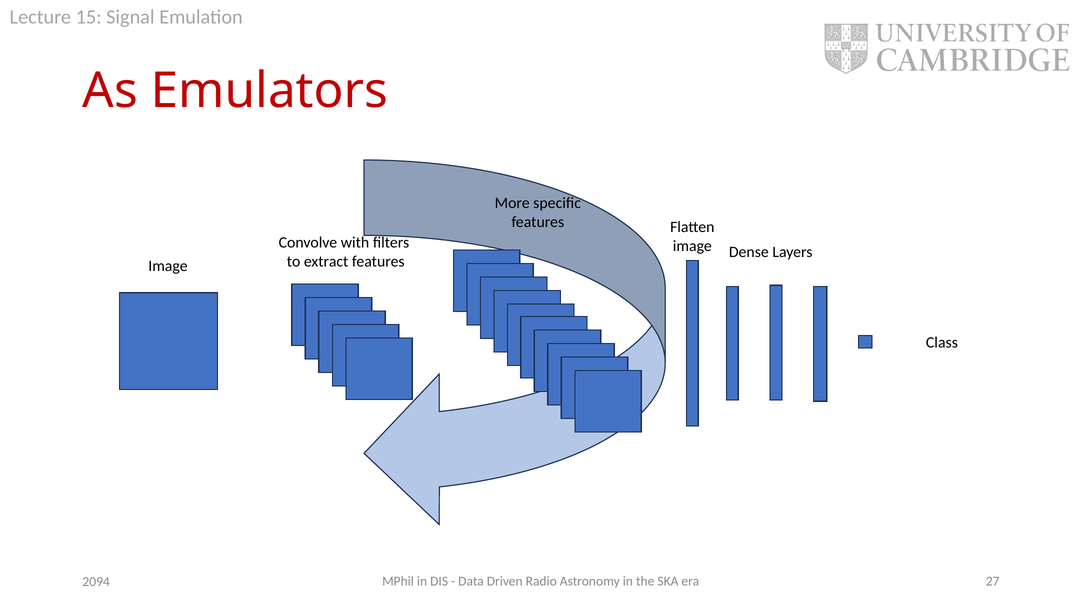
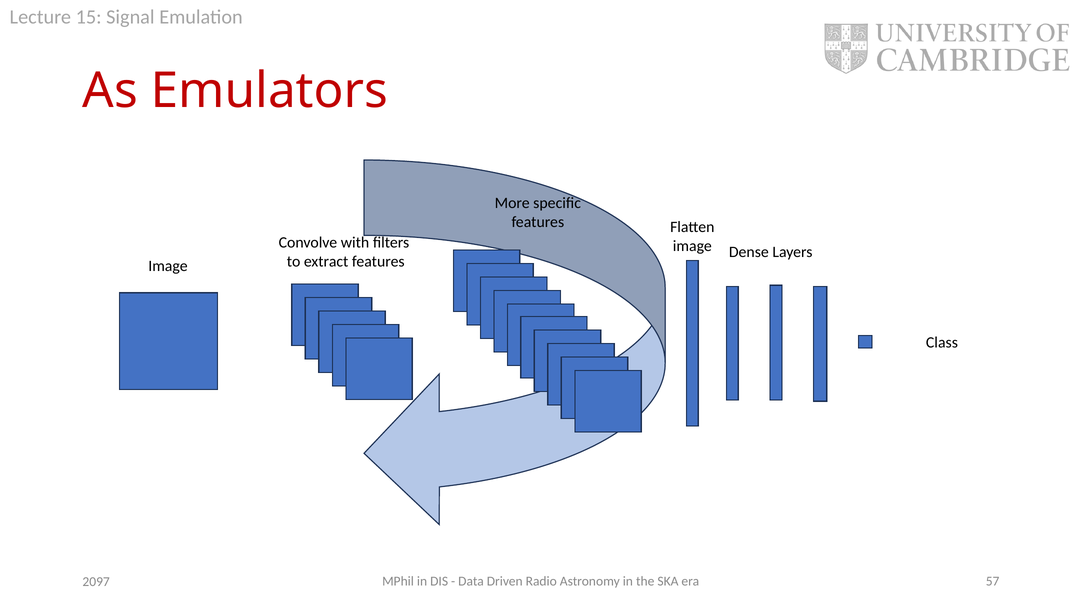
27: 27 -> 57 (993, 581)
2094: 2094 -> 2097 (96, 581)
